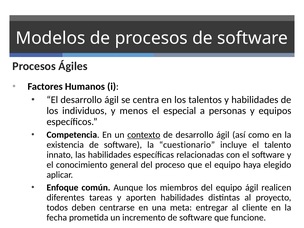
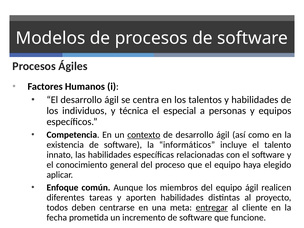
menos: menos -> técnica (134, 111)
cuestionario: cuestionario -> informáticos (187, 145)
entregar underline: none -> present (212, 208)
